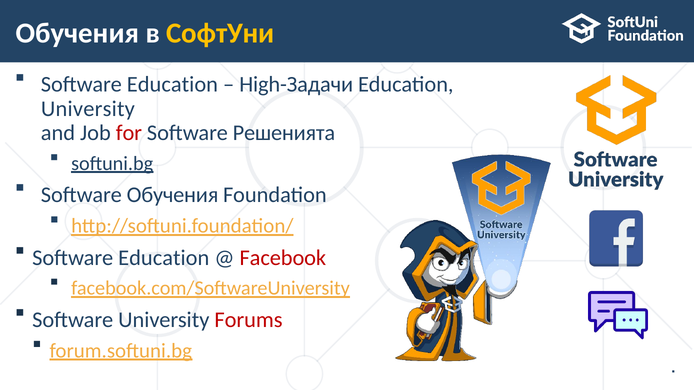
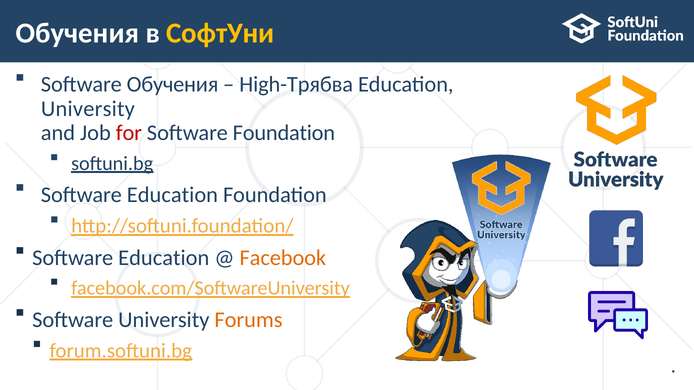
Education: Education -> Обучения (173, 85)
High-Задачи: High-Задачи -> High-Трябва (296, 85)
Software Решенията: Решенията -> Foundation (284, 133)
Обучения: Обучения -> Education (172, 195)
Facebook colour: red -> orange (283, 258)
Forums colour: red -> orange (248, 320)
